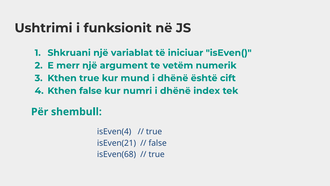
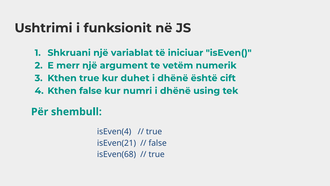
mund: mund -> duhet (135, 78)
index: index -> using (207, 91)
